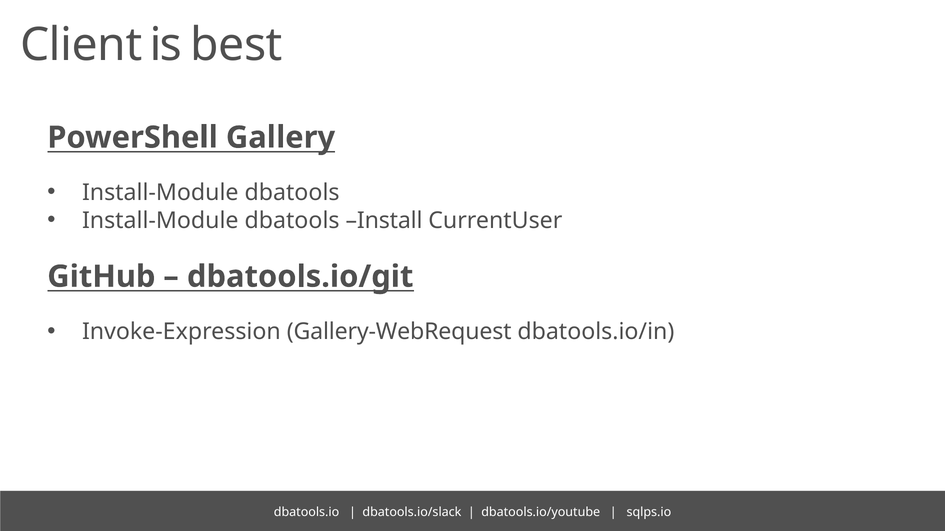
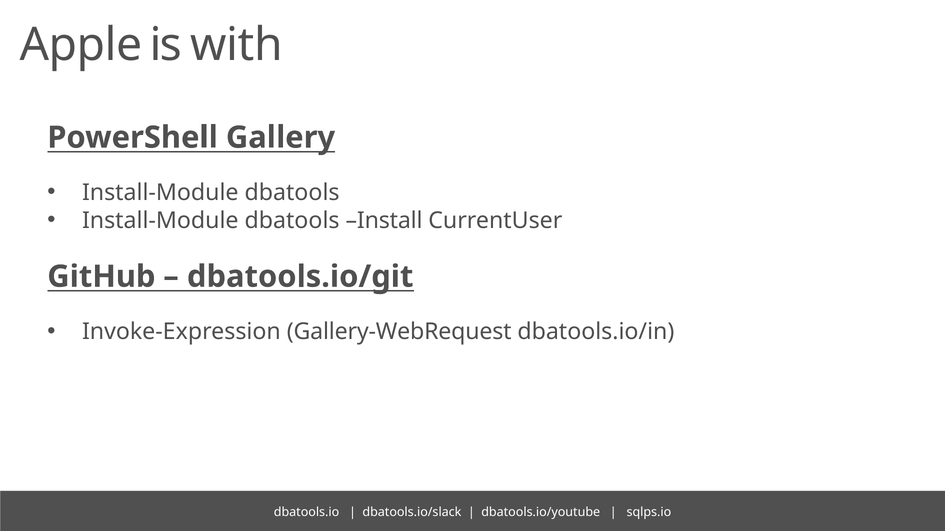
Client: Client -> Apple (81, 45)
best: best -> with (236, 45)
